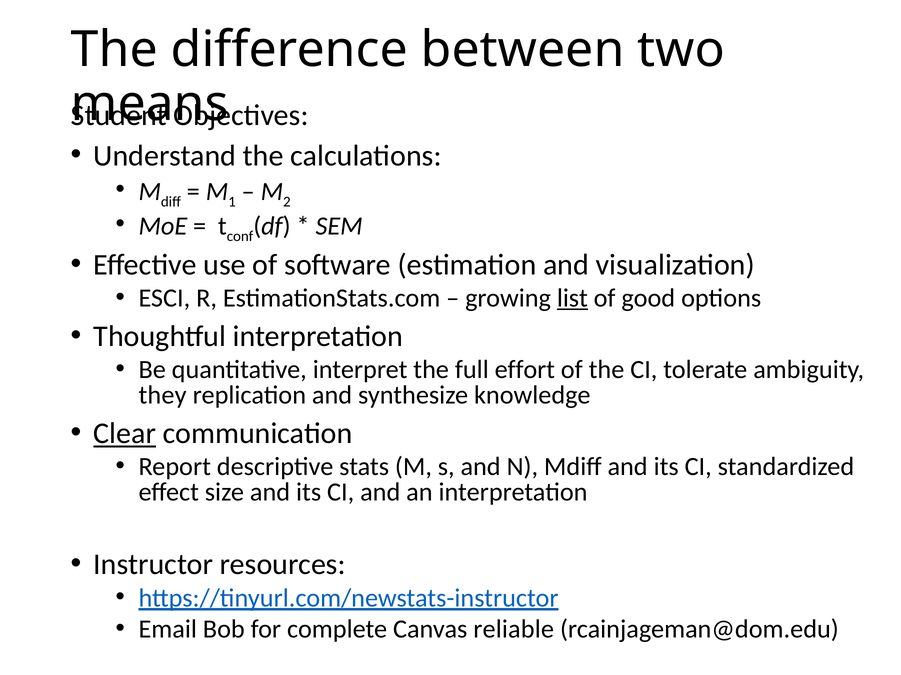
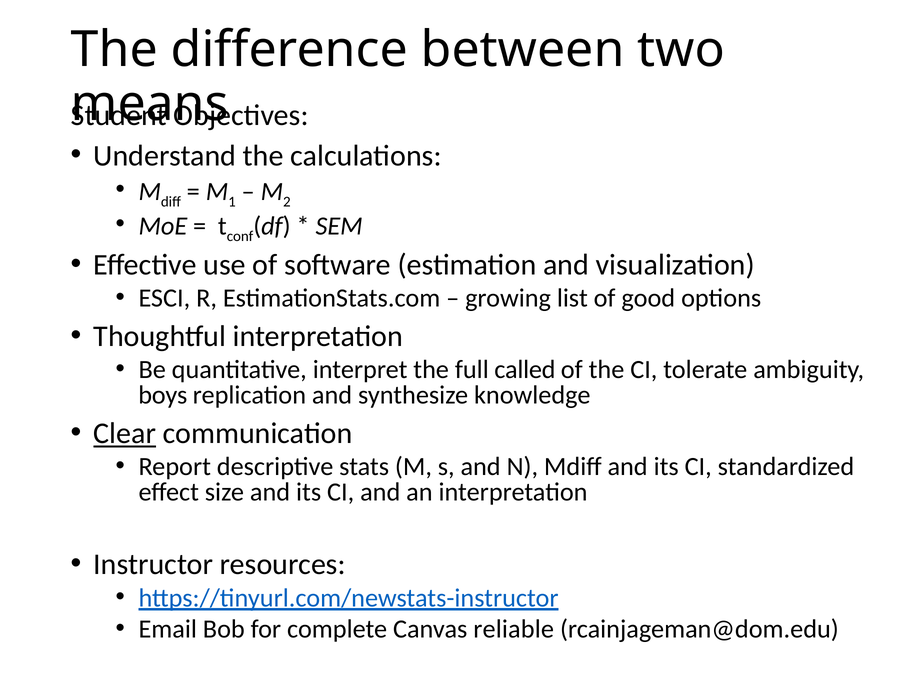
list underline: present -> none (572, 298)
effort: effort -> called (525, 370)
they: they -> boys (163, 396)
